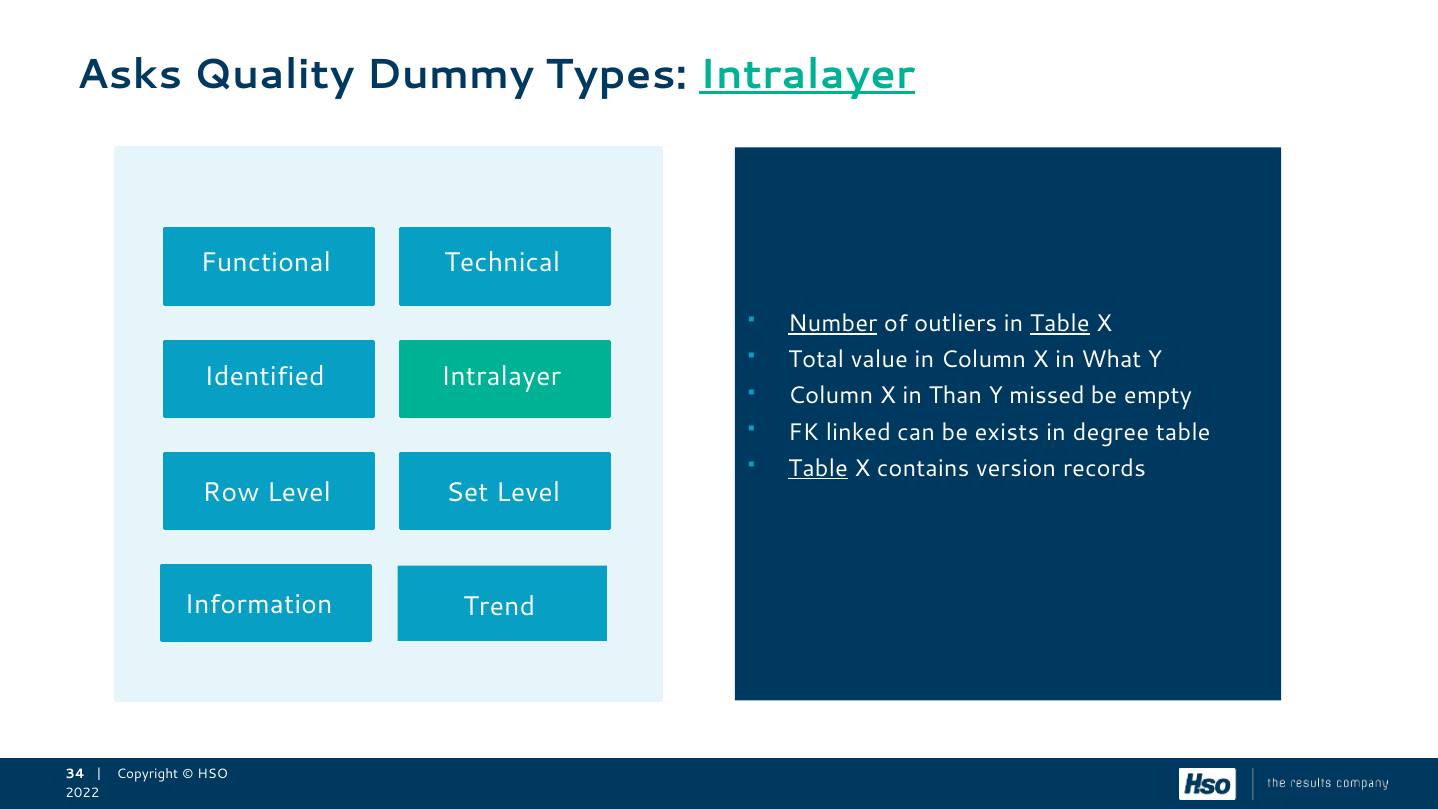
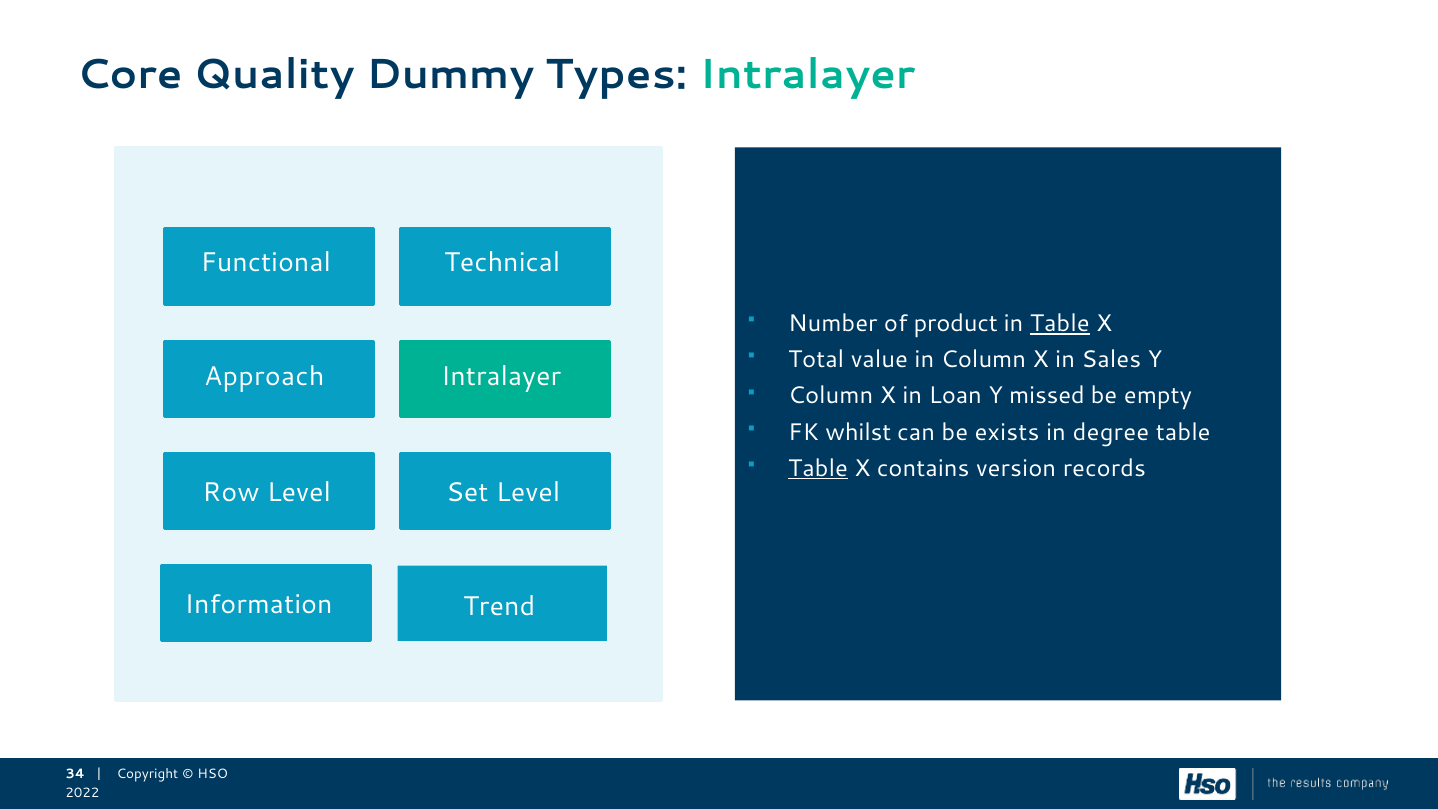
Asks: Asks -> Core (130, 75)
Intralayer underline: present -> none (807, 75)
Number underline: present -> none (833, 323)
outliers: outliers -> product (956, 323)
What: What -> Sales (1111, 360)
Identified: Identified -> Approach (264, 377)
Than: Than -> Loan (955, 396)
linked: linked -> whilst (858, 432)
